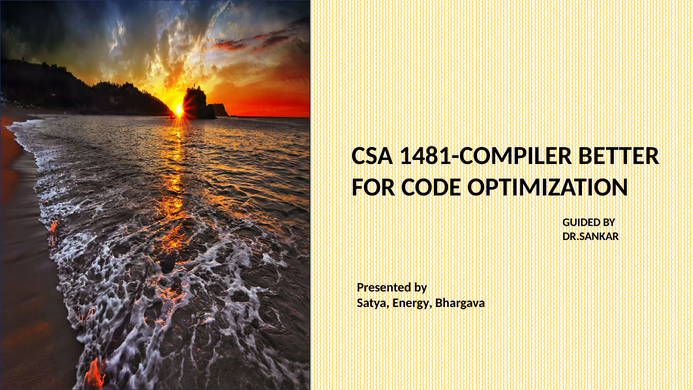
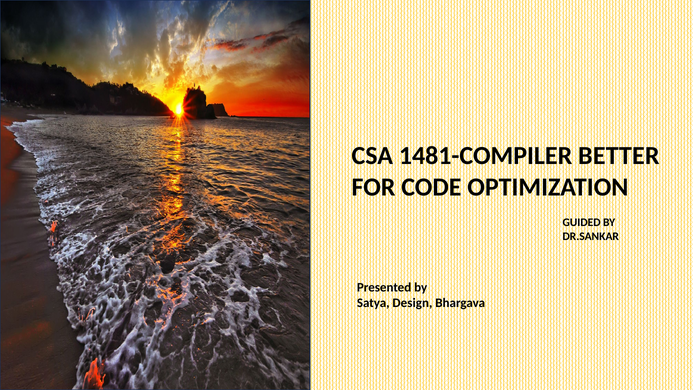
Energy: Energy -> Design (412, 303)
